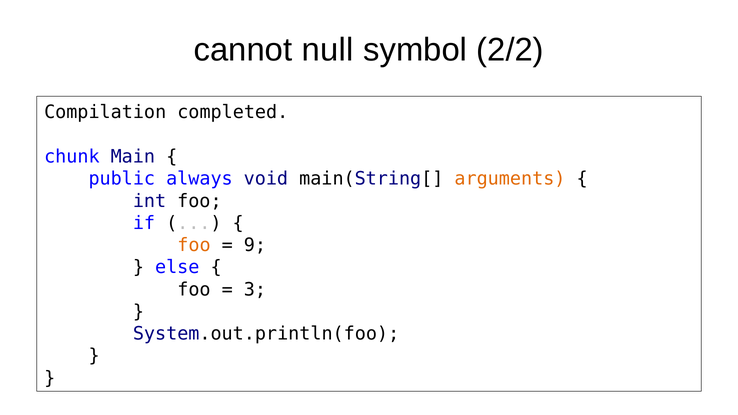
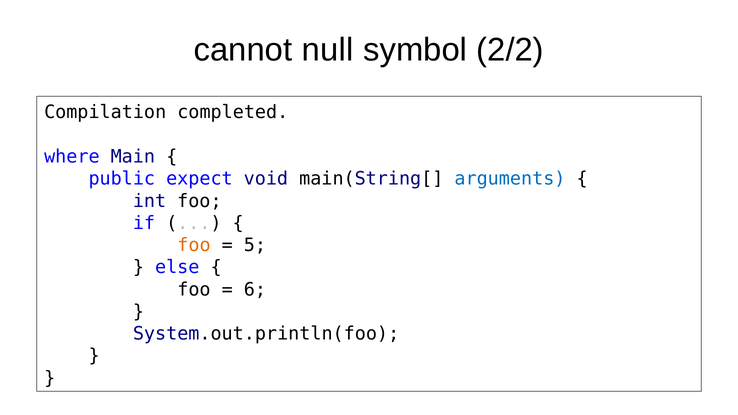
chunk: chunk -> where (72, 157)
always: always -> expect (199, 179)
arguments colour: orange -> blue (510, 179)
9: 9 -> 5 (255, 245)
3: 3 -> 6 (255, 290)
